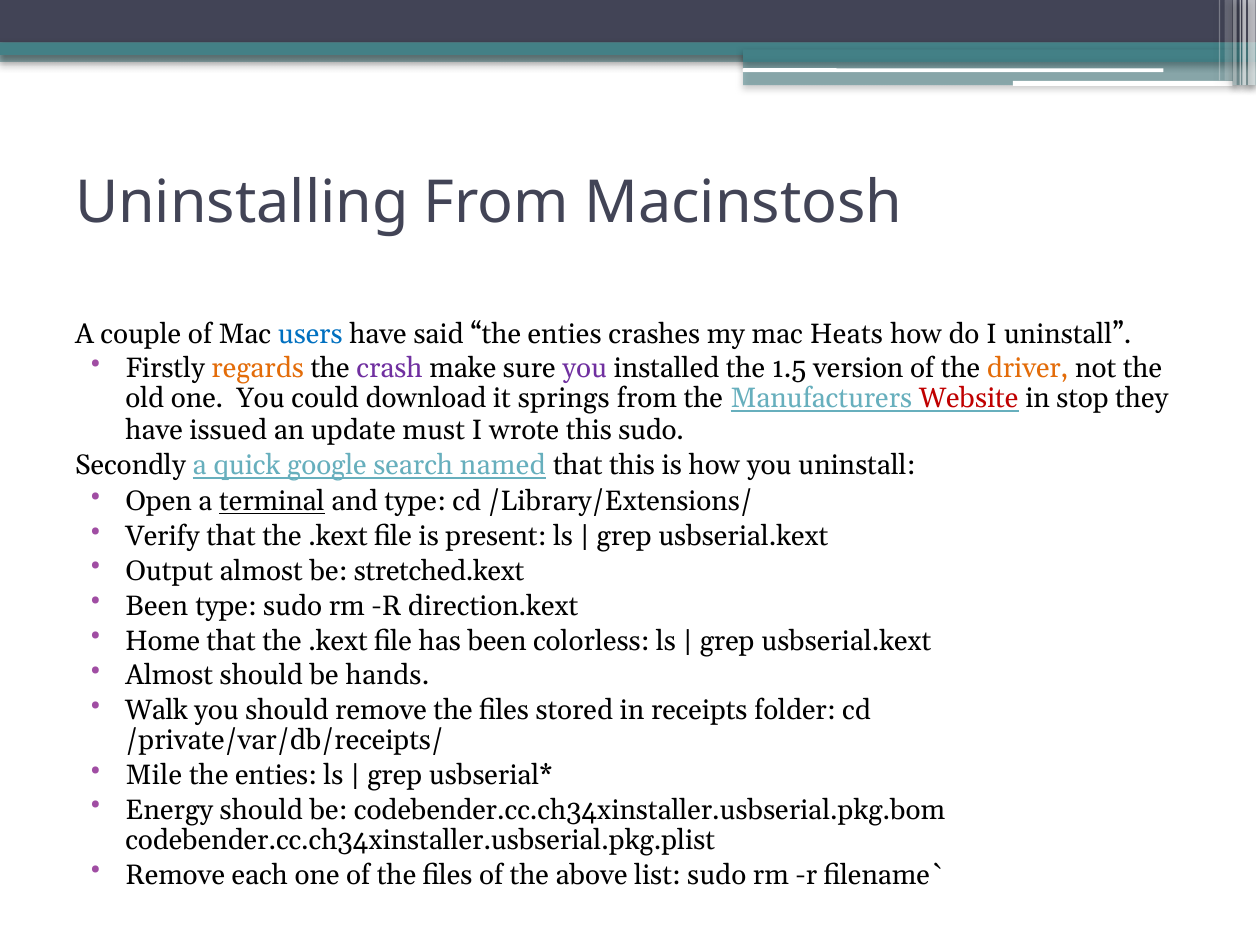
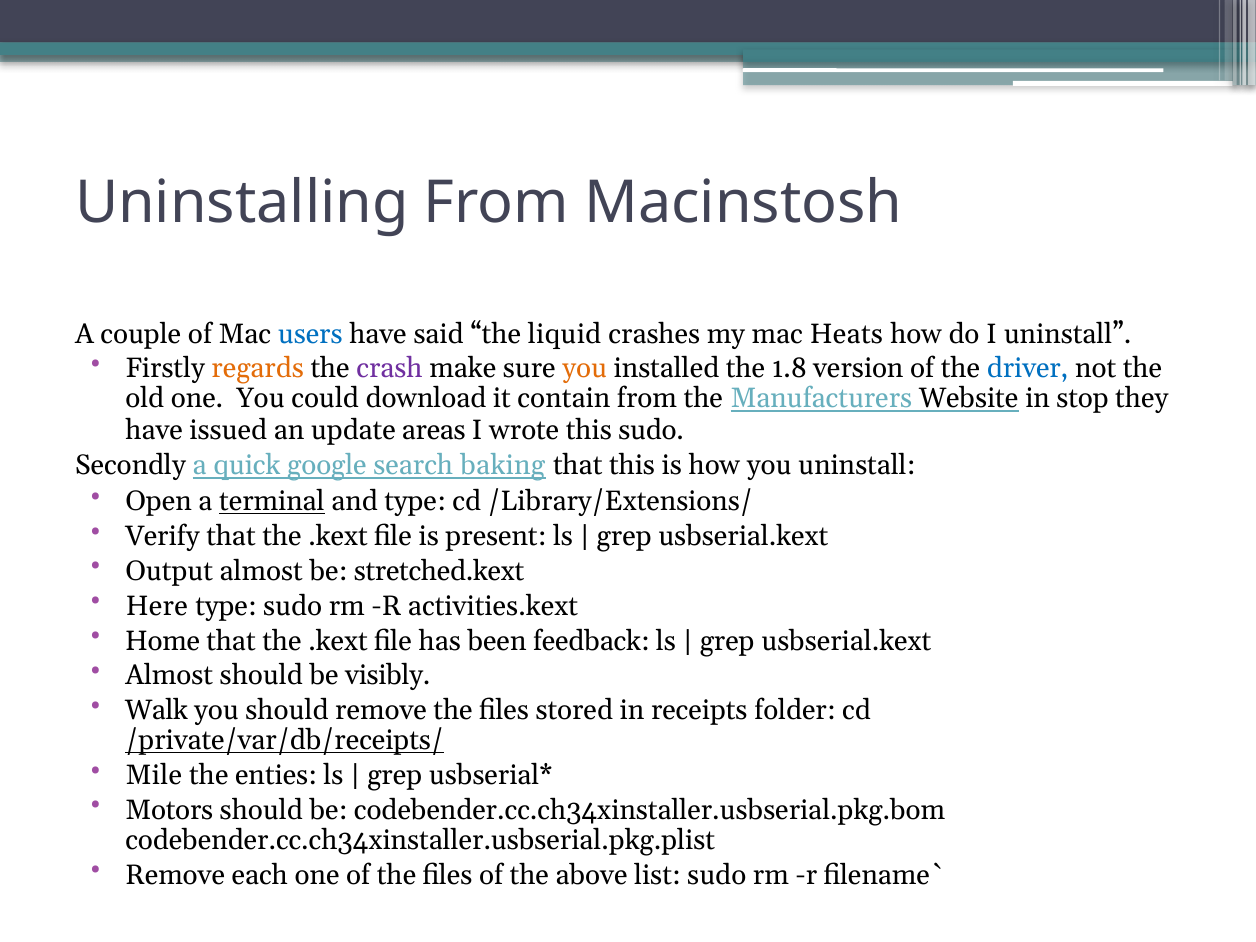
said the enties: enties -> liquid (565, 334)
you colour: purple -> orange (585, 369)
1.5: 1.5 -> 1.8 (789, 369)
driver colour: orange -> blue (1028, 369)
springs: springs -> contain (564, 399)
Website colour: red -> black (969, 399)
must: must -> areas (434, 430)
named: named -> baking (503, 465)
Been: Been -> Here (157, 606)
direction.kext: direction.kext -> activities.kext (493, 606)
colorless: colorless -> feedback (591, 641)
hands: hands -> visibly (388, 676)
/private/var/db/receipts/ underline: none -> present (285, 741)
Energy: Energy -> Motors (169, 810)
